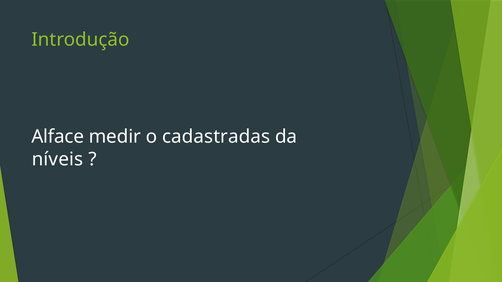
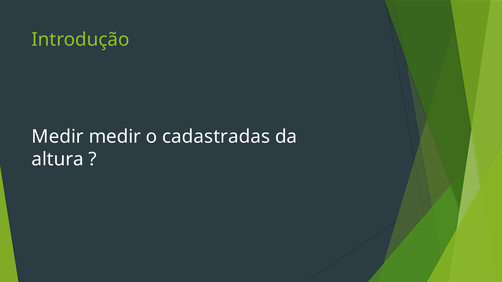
Alface: Alface -> Medir (58, 137)
níveis: níveis -> altura (58, 160)
